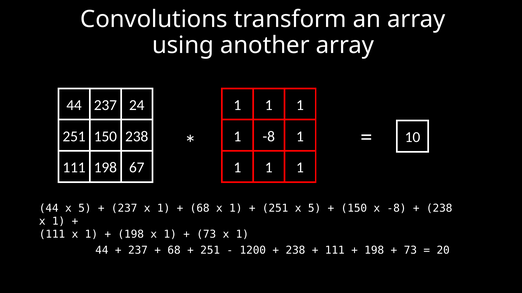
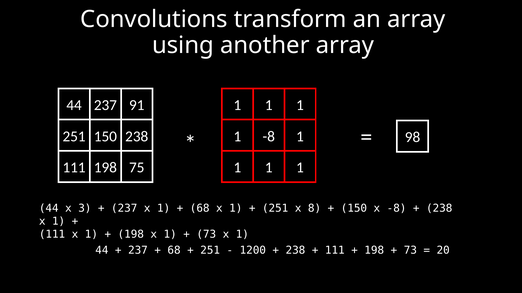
24: 24 -> 91 (137, 105)
10: 10 -> 98 (413, 138)
67: 67 -> 75 (137, 168)
44 x 5: 5 -> 3 (85, 209)
251 x 5: 5 -> 8 (315, 209)
